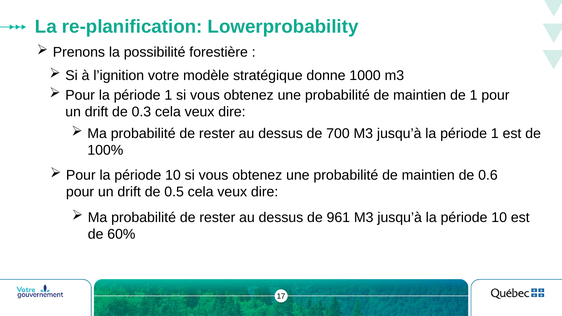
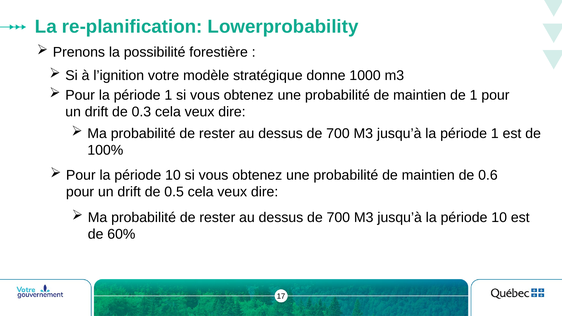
961: 961 -> 700 (338, 218)
